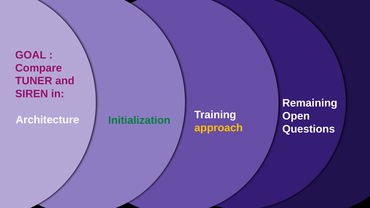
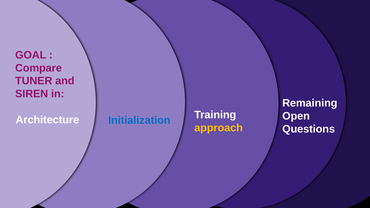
Initialization colour: green -> blue (139, 120)
